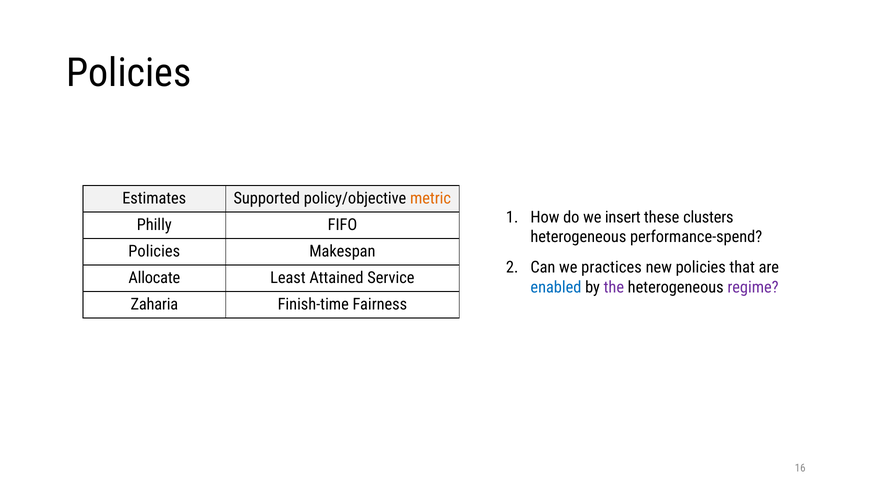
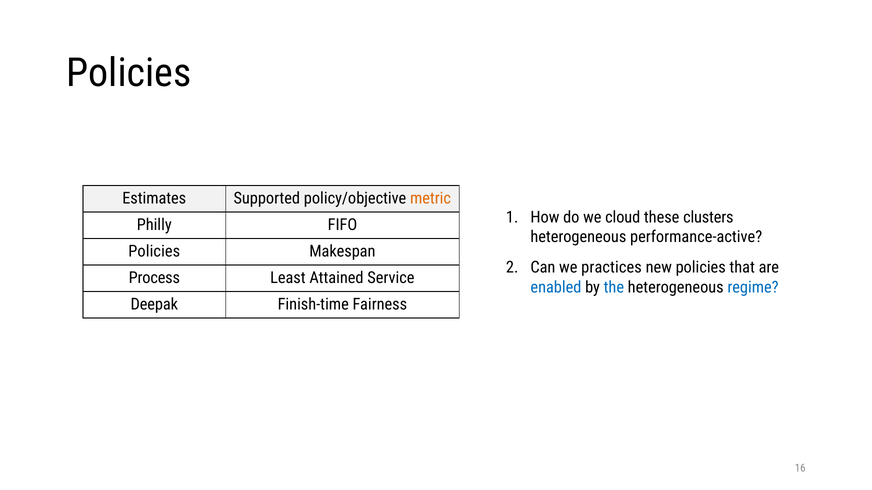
insert: insert -> cloud (623, 218)
performance-spend: performance-spend -> performance-active (696, 237)
Allocate: Allocate -> Process (154, 278)
the colour: purple -> blue (614, 287)
regime colour: purple -> blue (753, 287)
Zaharia: Zaharia -> Deepak (154, 305)
